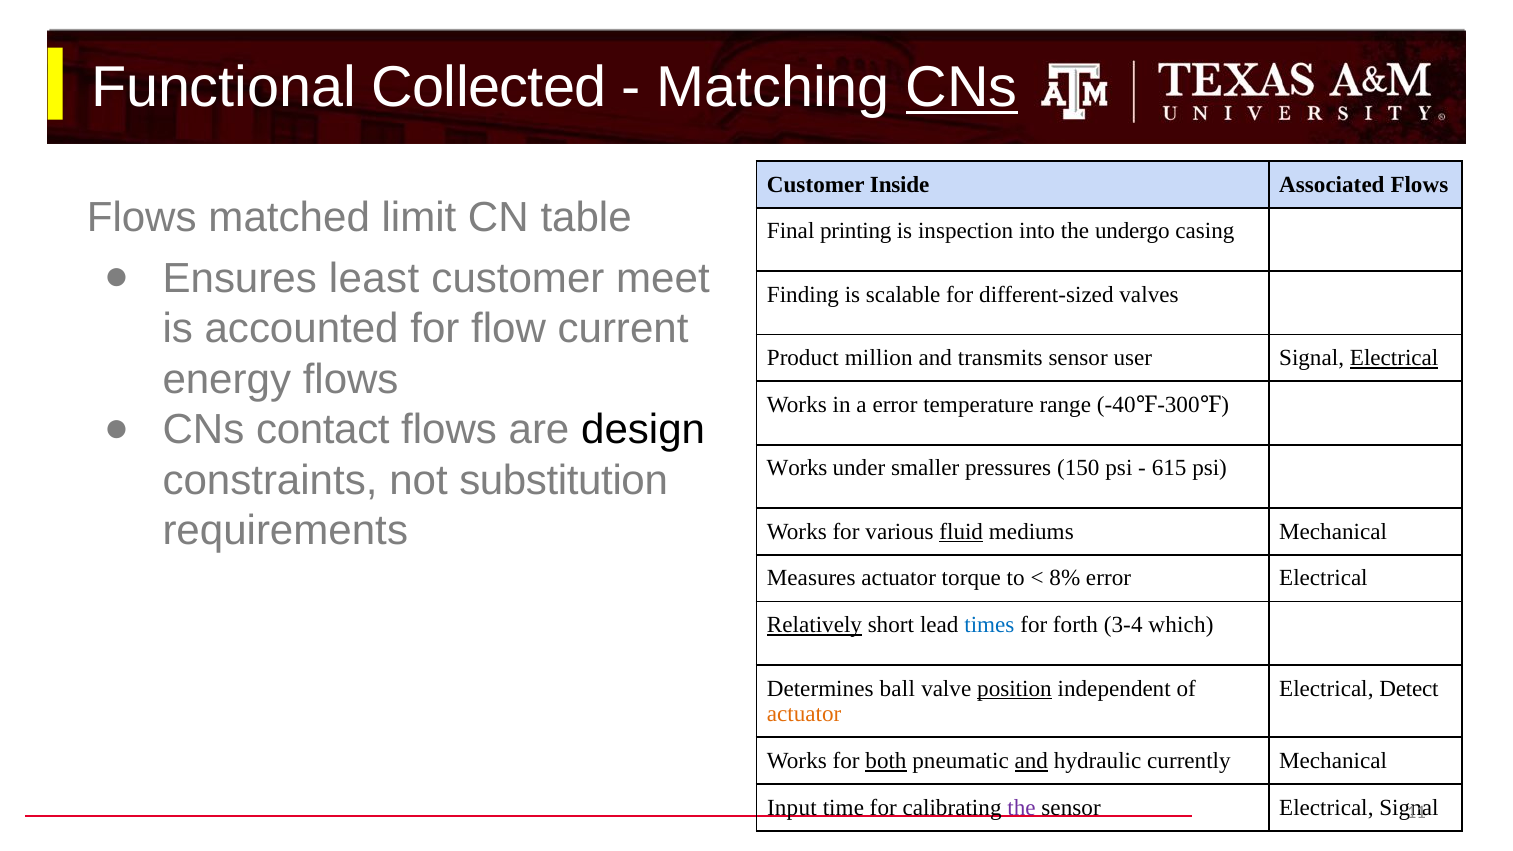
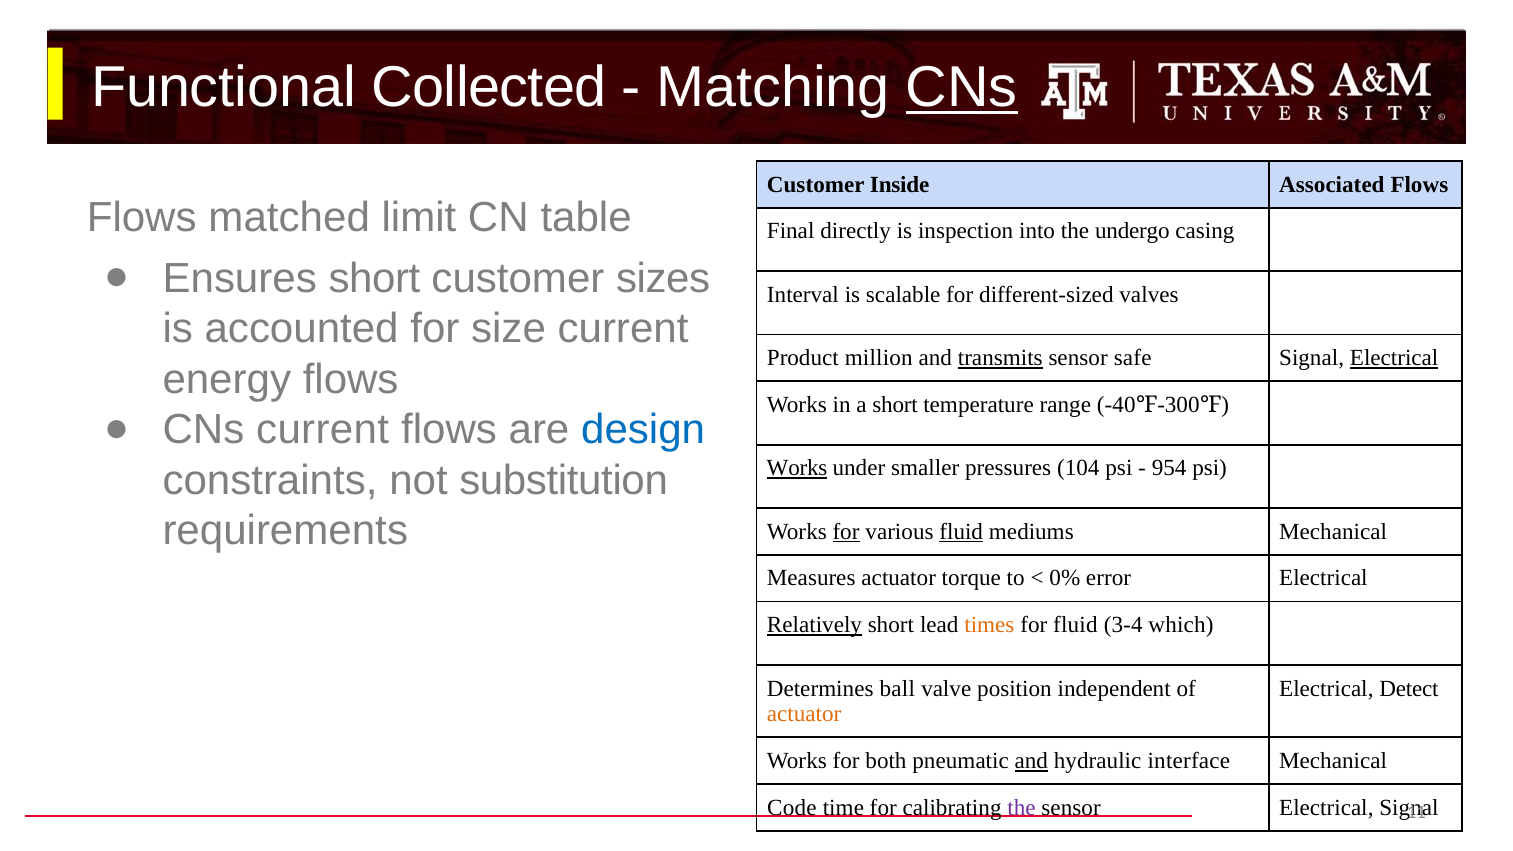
printing: printing -> directly (856, 231)
Ensures least: least -> short (374, 278)
meet: meet -> sizes (663, 278)
Finding: Finding -> Interval (803, 295)
flow: flow -> size (509, 329)
transmits underline: none -> present (1000, 358)
user: user -> safe (1133, 358)
a error: error -> short (895, 405)
CNs contact: contact -> current (323, 430)
design colour: black -> blue (643, 430)
Works underline: none -> present (797, 468)
150: 150 -> 104 (1078, 468)
615: 615 -> 954 (1169, 468)
for underline: none -> present (846, 532)
8%: 8% -> 0% (1065, 578)
times colour: blue -> orange (989, 625)
for forth: forth -> fluid (1075, 625)
position underline: present -> none (1014, 688)
both underline: present -> none (886, 761)
currently: currently -> interface (1189, 761)
Input: Input -> Code (792, 808)
